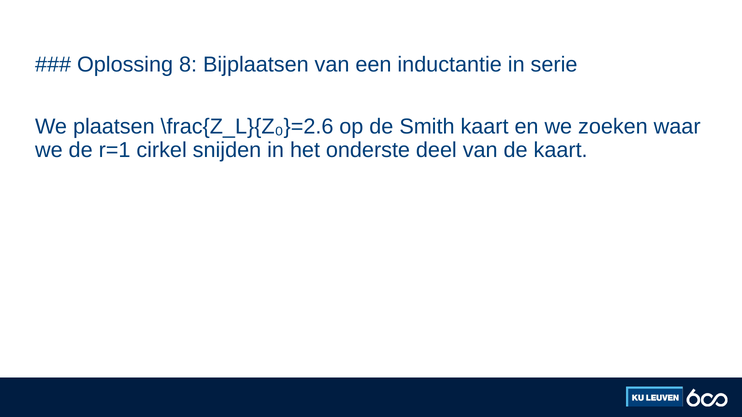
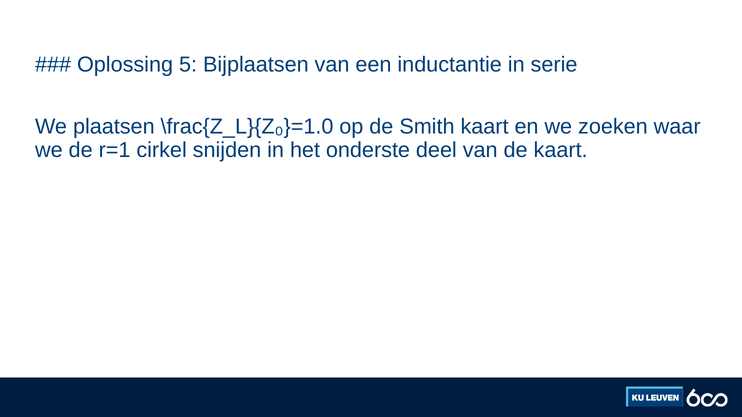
8: 8 -> 5 (188, 64)
\frac{Z_L}{Z₀}=2.6: \frac{Z_L}{Z₀}=2.6 -> \frac{Z_L}{Z₀}=1.0 (247, 127)
